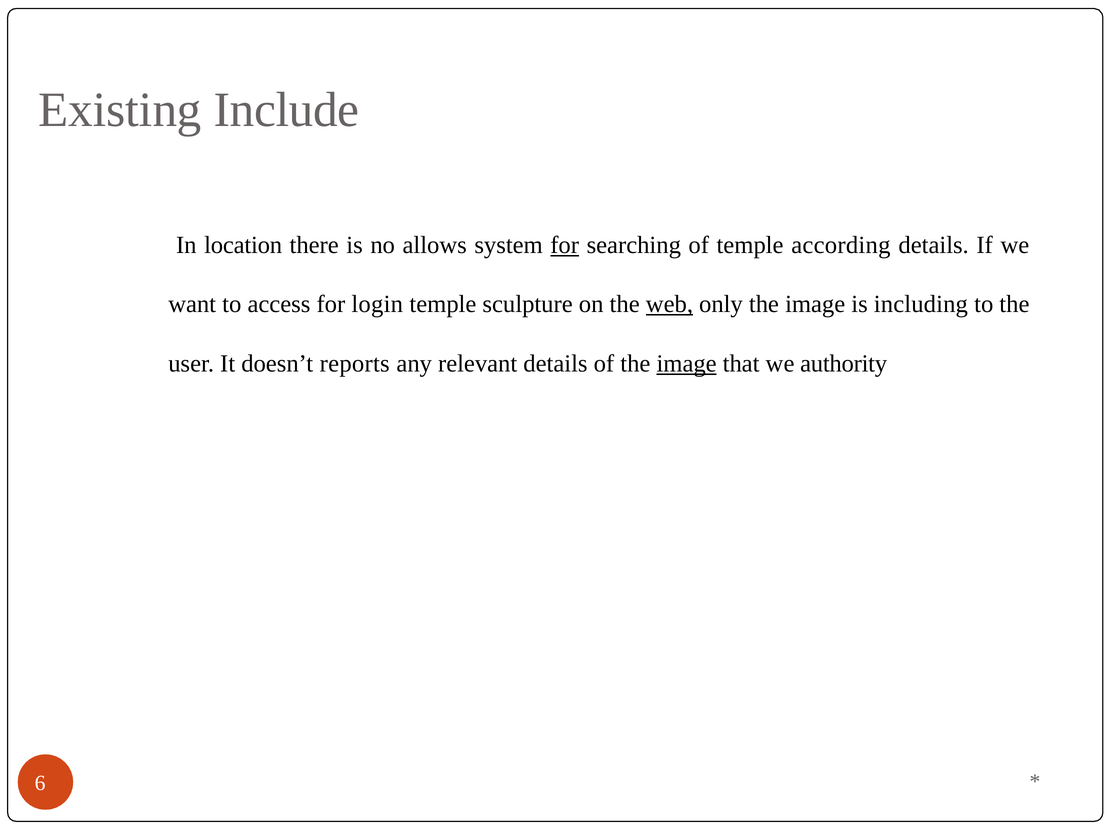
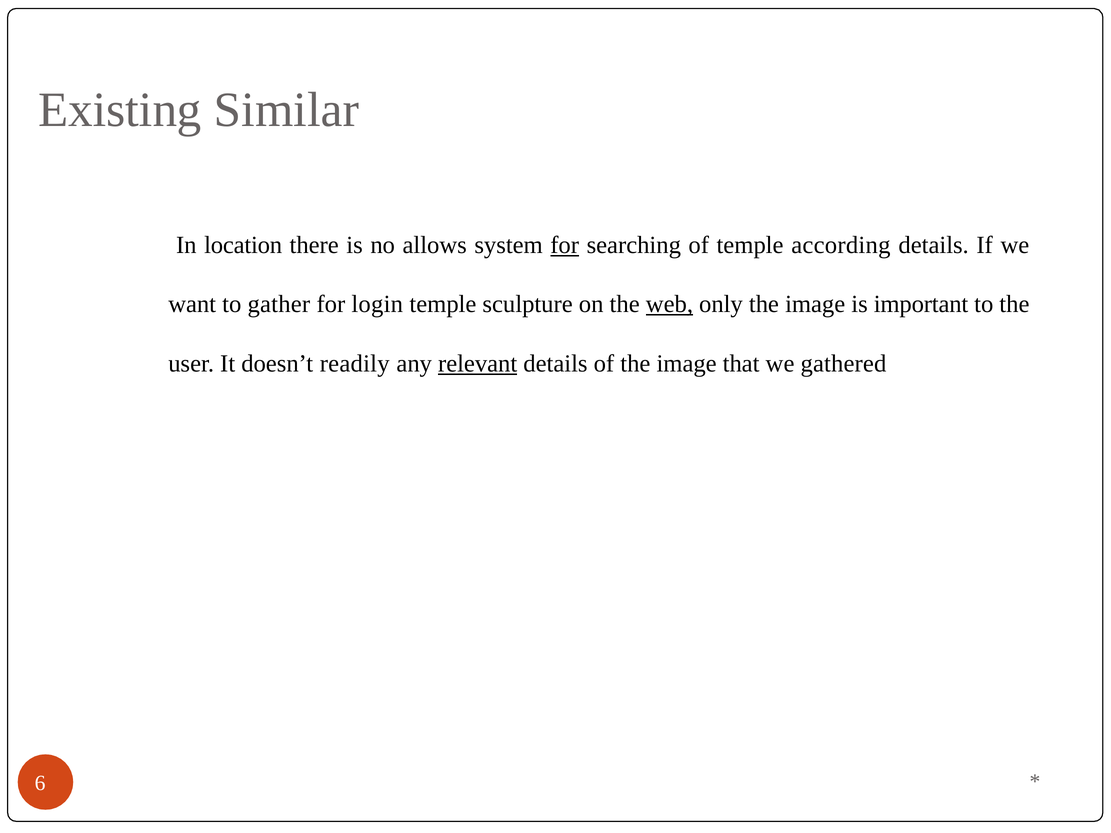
Include: Include -> Similar (286, 110)
access: access -> gather (279, 304)
including: including -> important (921, 304)
reports: reports -> readily (355, 364)
relevant underline: none -> present (478, 364)
image underline: present -> none (687, 364)
authority: authority -> gathered (843, 364)
